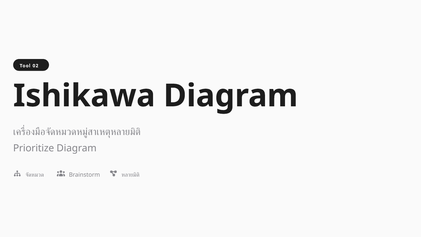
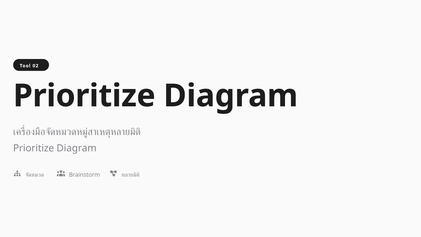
Ishikawa: Ishikawa -> Prioritize (84, 96)
